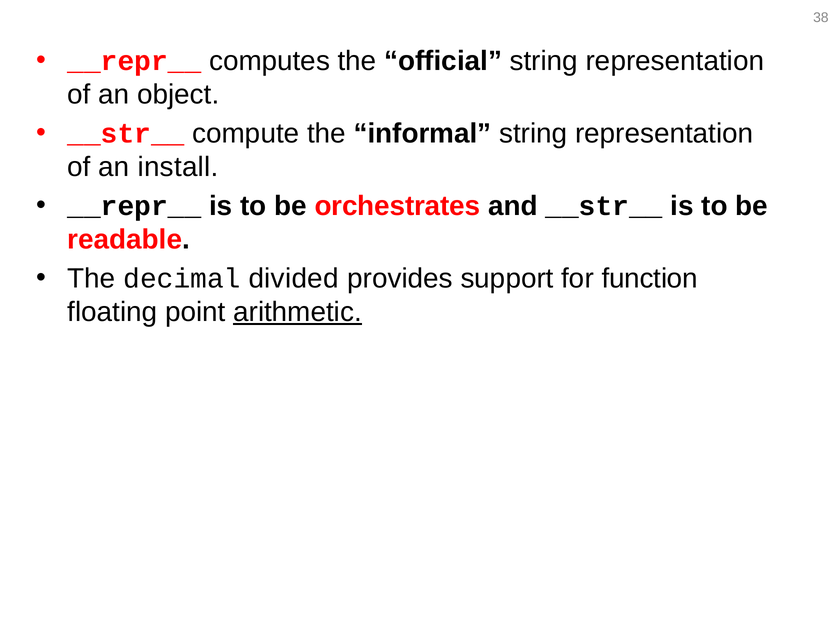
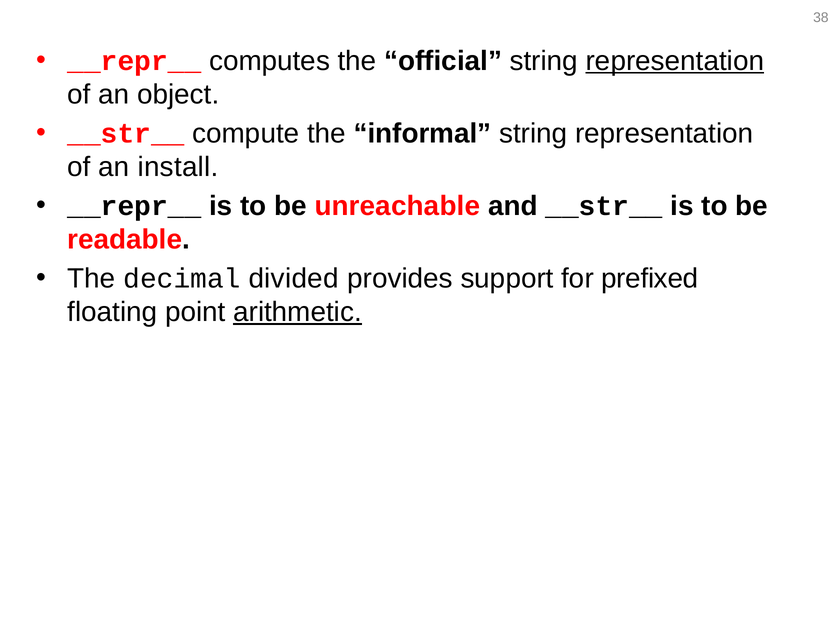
representation underline: none -> present (675, 61)
orchestrates: orchestrates -> unreachable (397, 206)
function: function -> prefixed (650, 278)
